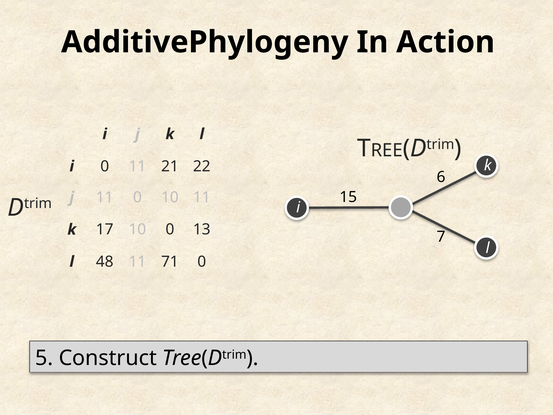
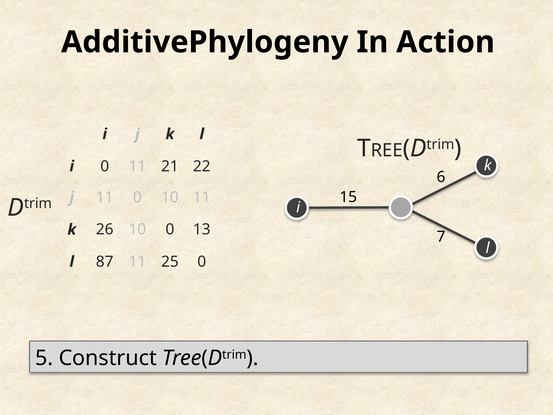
17: 17 -> 26 (105, 229)
48: 48 -> 87 (105, 262)
71: 71 -> 25 (170, 262)
